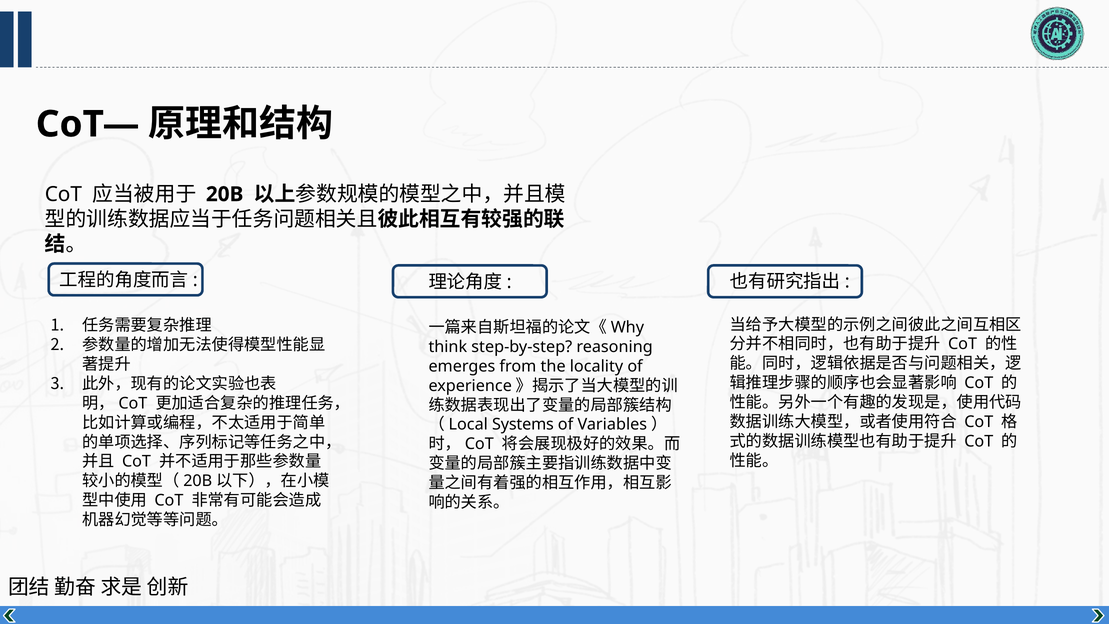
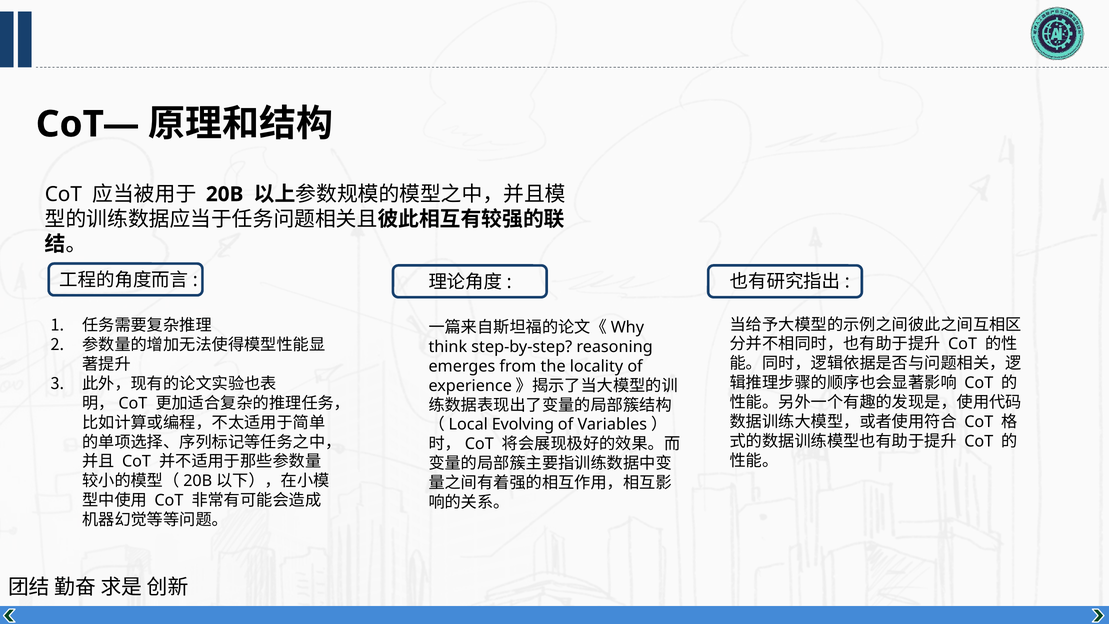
Systems: Systems -> Evolving (523, 425)
